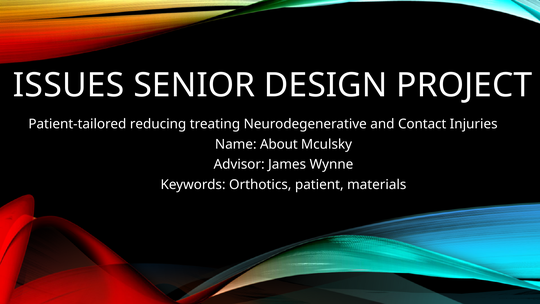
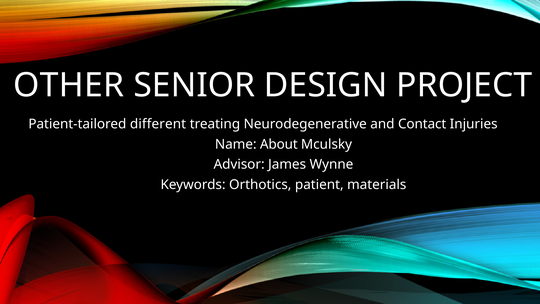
ISSUES: ISSUES -> OTHER (69, 85)
reducing: reducing -> different (158, 124)
